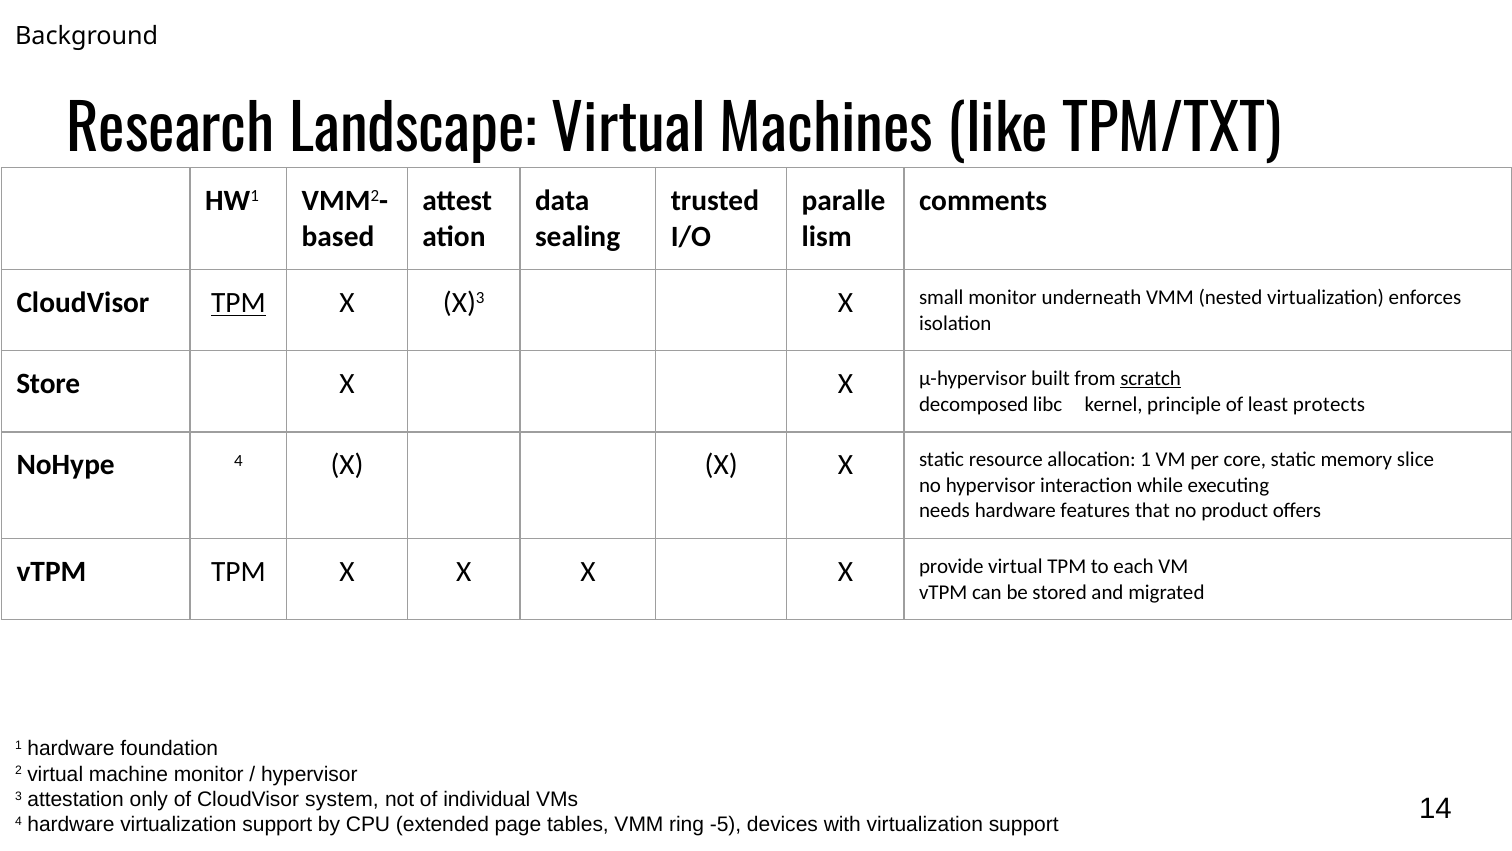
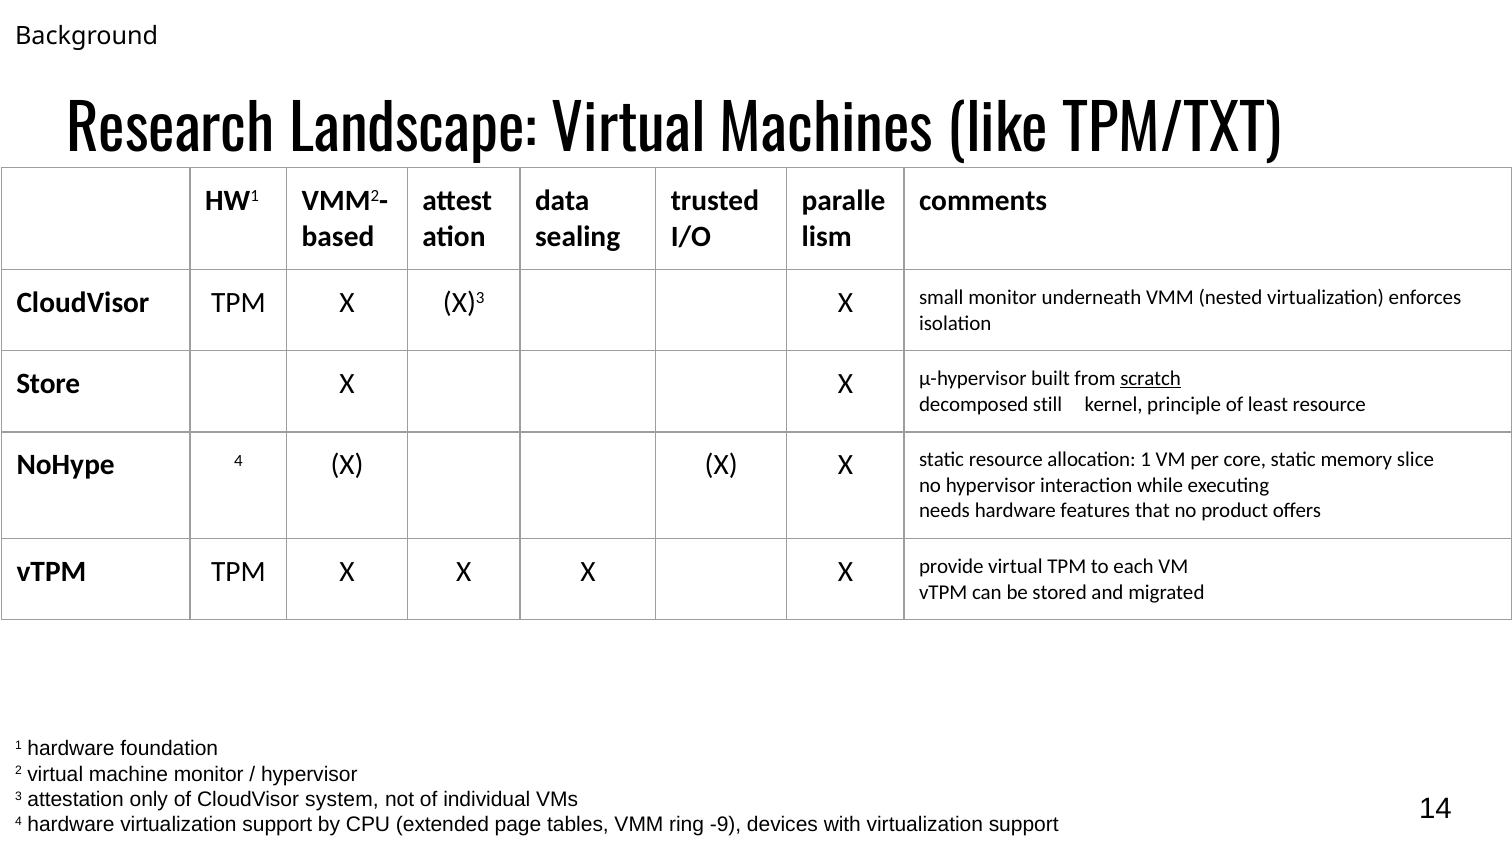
TPM underline: present -> none (238, 303)
libc: libc -> still (1048, 404)
least protects: protects -> resource (1329, 404)
-5: -5 -> -9 (726, 824)
